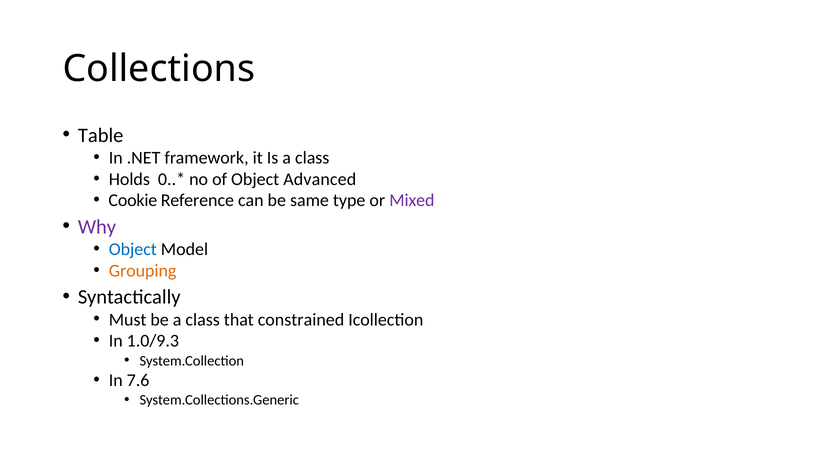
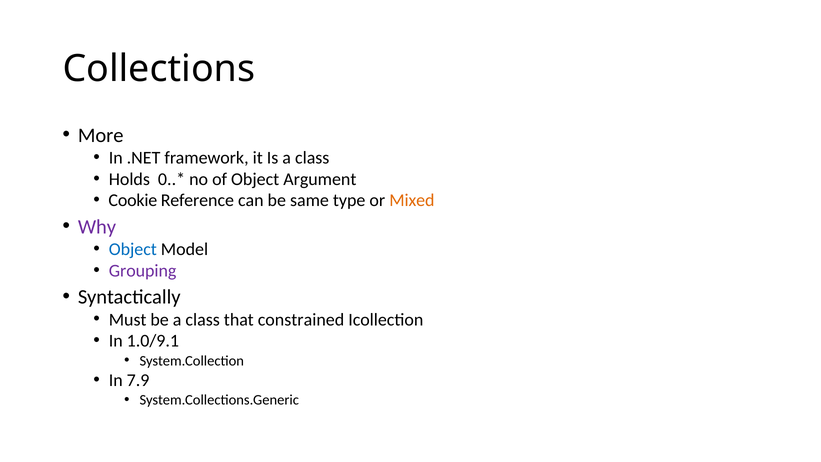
Table: Table -> More (101, 135)
Advanced: Advanced -> Argument (320, 179)
Mixed colour: purple -> orange (412, 200)
Grouping colour: orange -> purple (143, 271)
1.0/9.3: 1.0/9.3 -> 1.0/9.1 (153, 341)
7.6: 7.6 -> 7.9 (138, 380)
